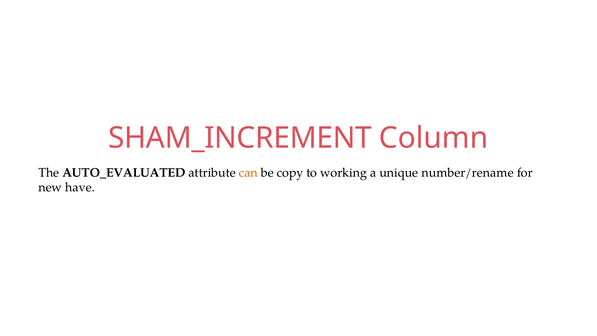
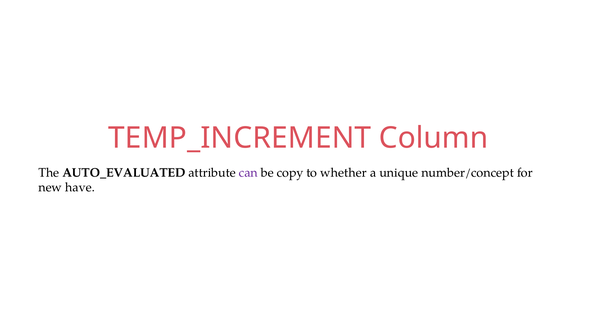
SHAM_INCREMENT: SHAM_INCREMENT -> TEMP_INCREMENT (240, 138)
can colour: orange -> purple (248, 172)
working: working -> whether (344, 172)
number/rename: number/rename -> number/concept (468, 172)
